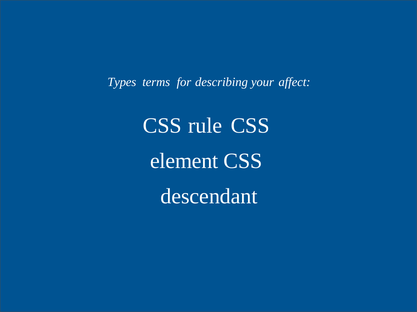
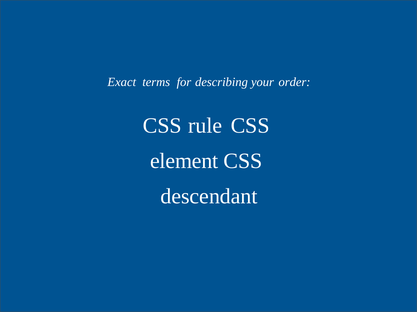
Types: Types -> Exact (122, 82)
affect: affect -> order (295, 82)
